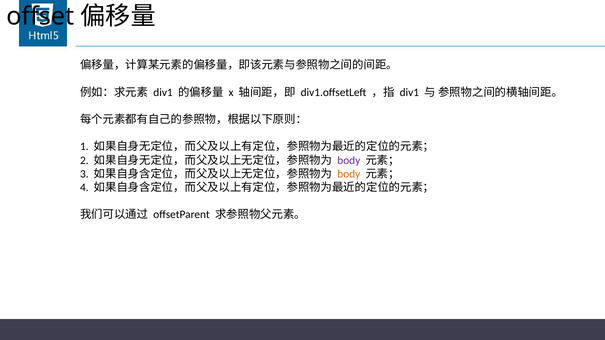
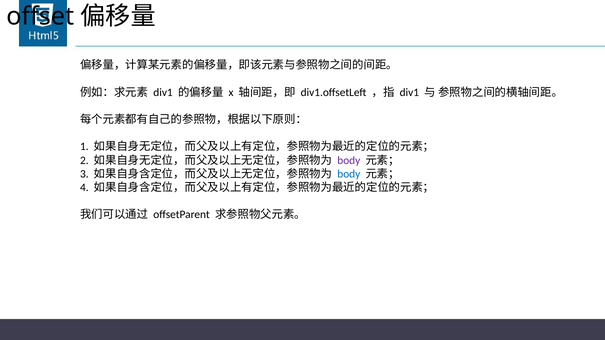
body colour: orange -> blue (349, 174)
